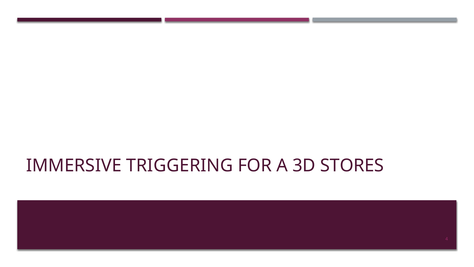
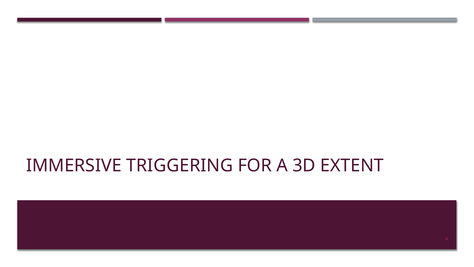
STORES: STORES -> EXTENT (352, 165)
